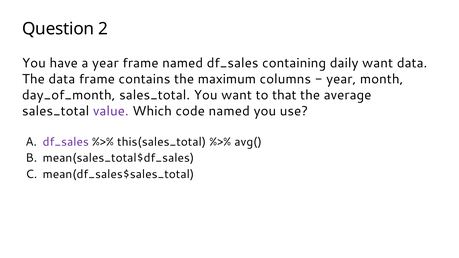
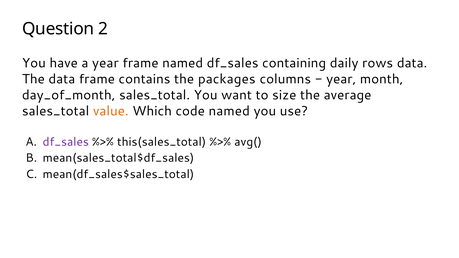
daily want: want -> rows (378, 63)
maximum: maximum -> packages (227, 79)
that: that -> size (284, 95)
value colour: purple -> orange (111, 111)
